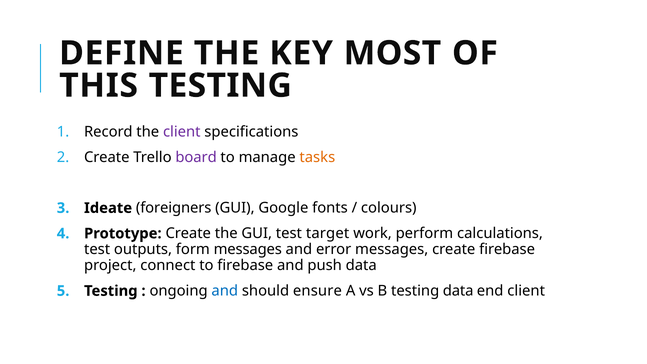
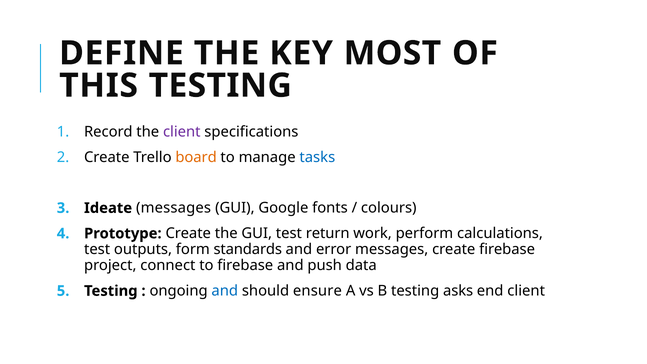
board colour: purple -> orange (196, 157)
tasks colour: orange -> blue (317, 157)
Ideate foreigners: foreigners -> messages (174, 208)
target: target -> return (328, 233)
form messages: messages -> standards (248, 249)
testing data: data -> asks (458, 291)
